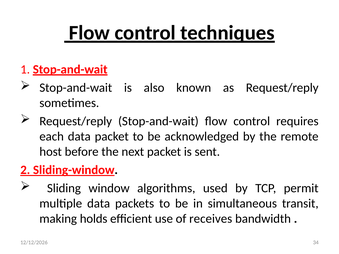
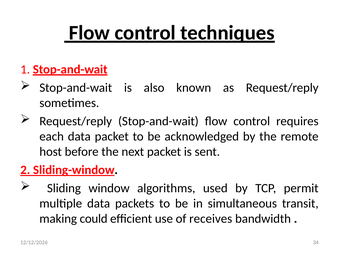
holds: holds -> could (94, 219)
